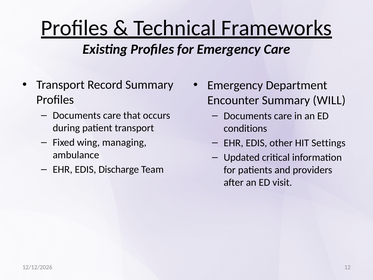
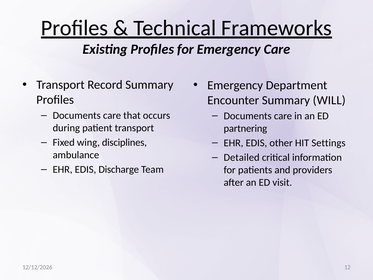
conditions: conditions -> partnering (245, 128)
managing: managing -> disciplines (124, 142)
Updated: Updated -> Detailed (242, 157)
